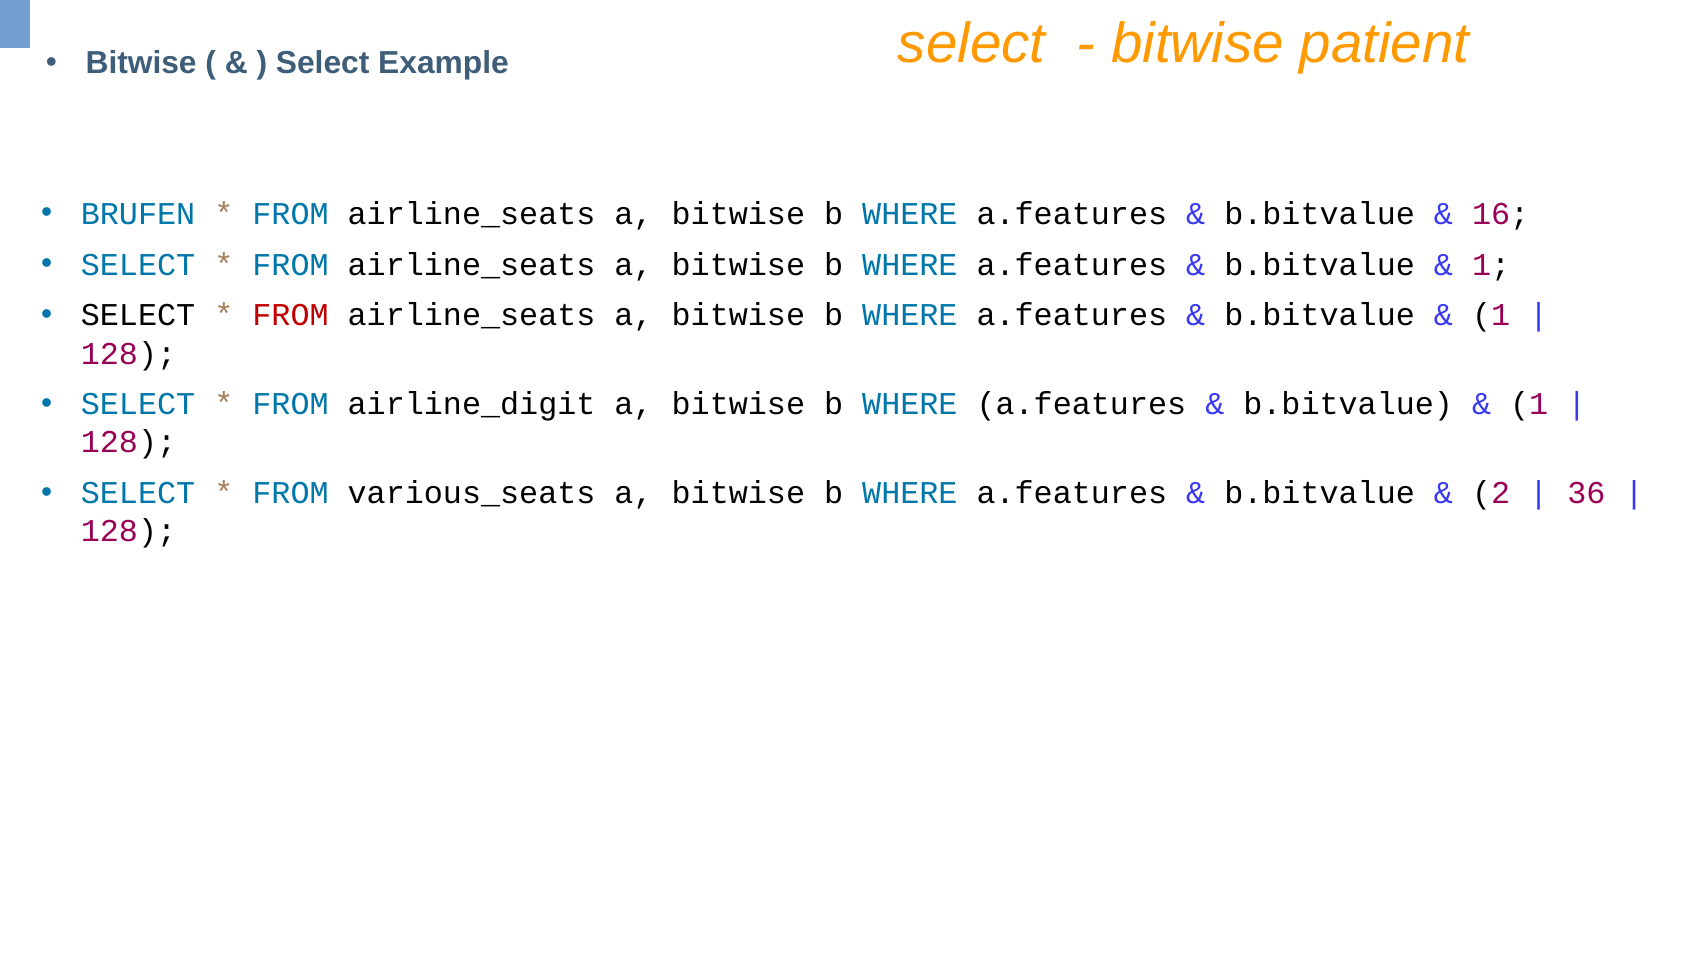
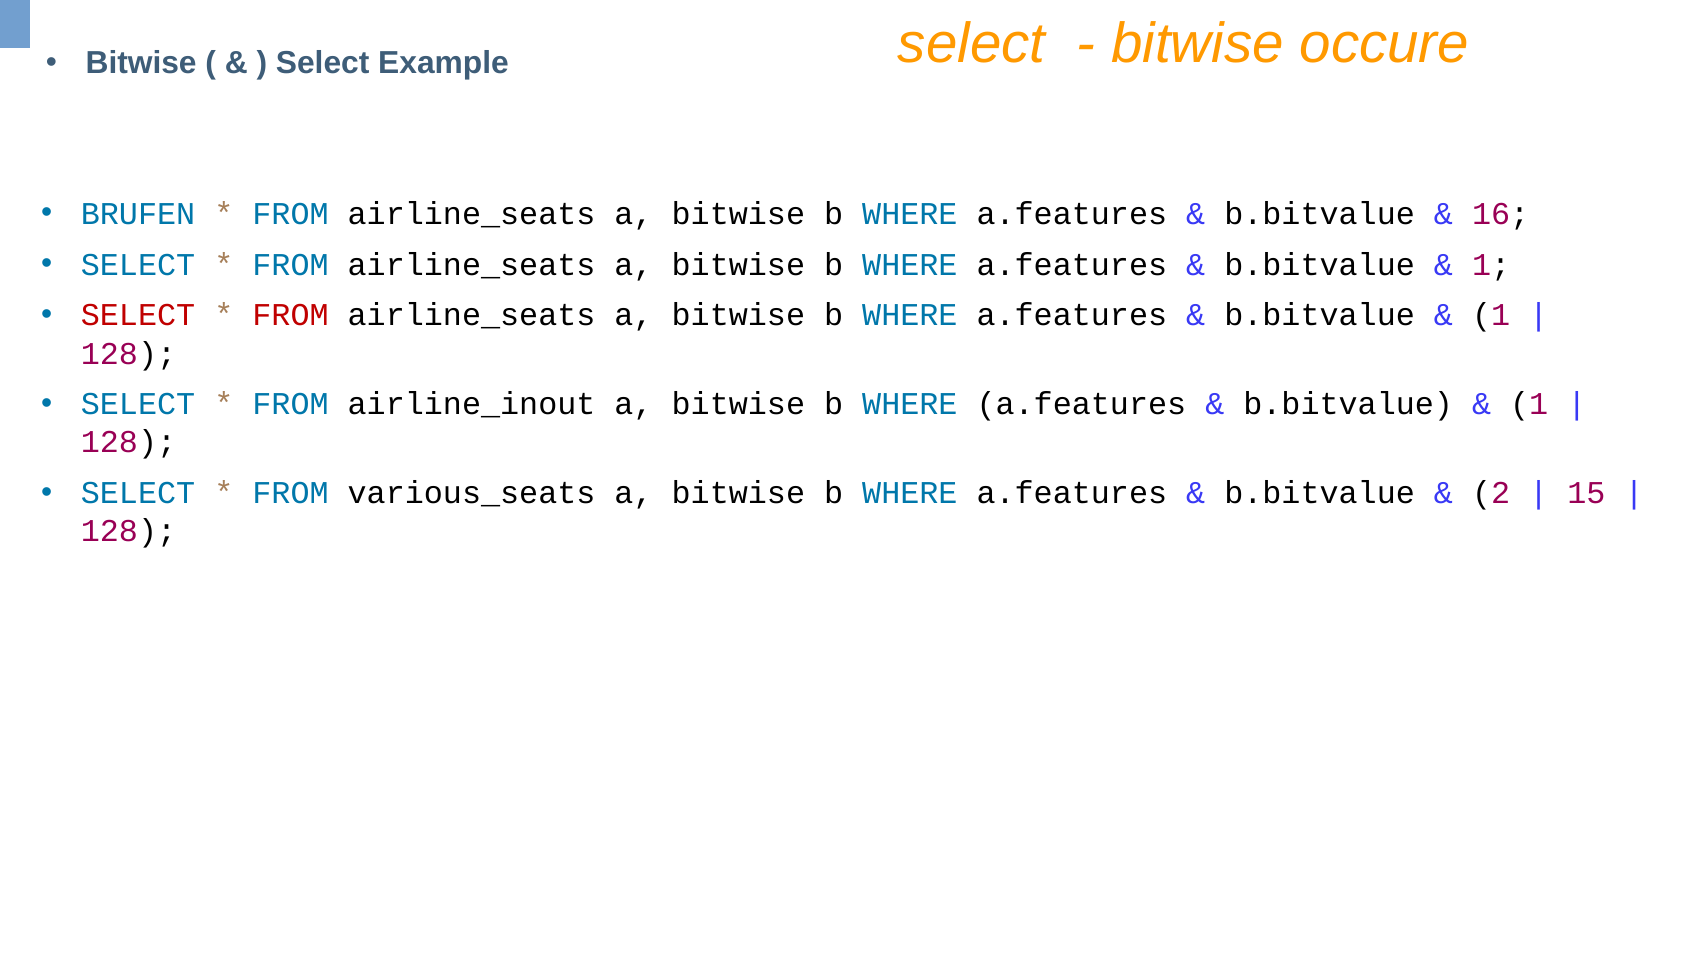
patient: patient -> occure (1384, 44)
SELECT colour: black -> red (138, 315)
airline_digit: airline_digit -> airline_inout (472, 404)
36: 36 -> 15 (1586, 493)
